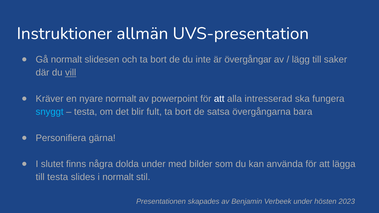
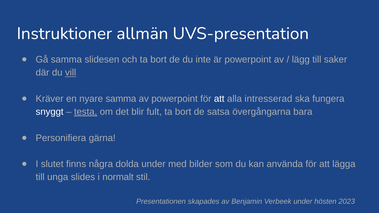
Gå normalt: normalt -> samma (66, 60)
är övergångar: övergångar -> powerpoint (248, 60)
nyare normalt: normalt -> samma (121, 99)
snyggt colour: light blue -> white (50, 112)
testa underline: none -> present (86, 112)
till testa: testa -> unga (58, 177)
